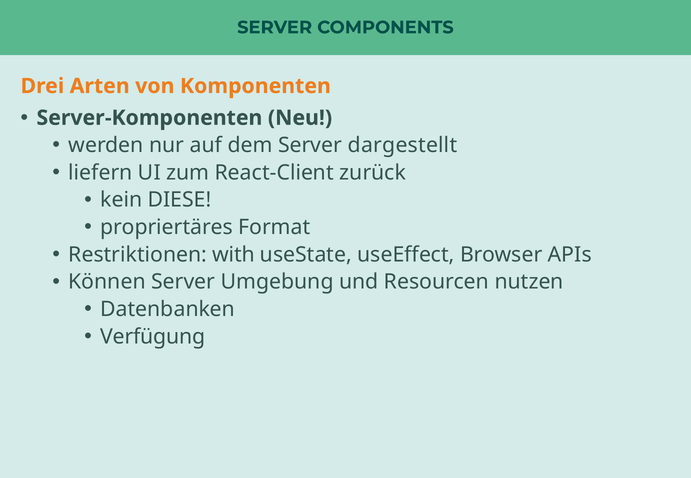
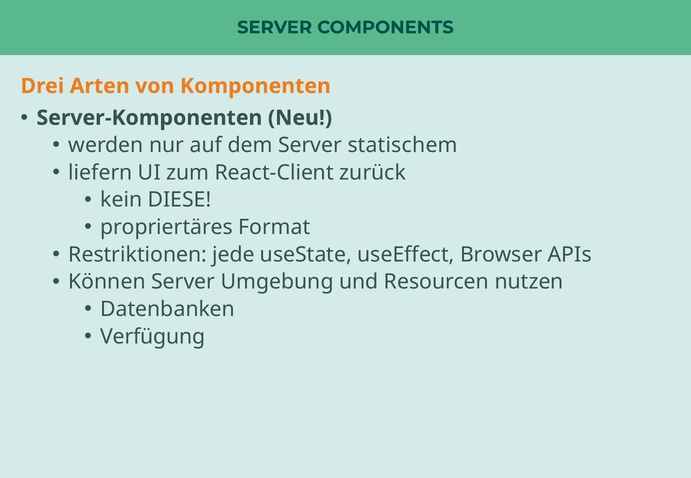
dargestellt: dargestellt -> statischem (403, 145)
with: with -> jede (234, 255)
